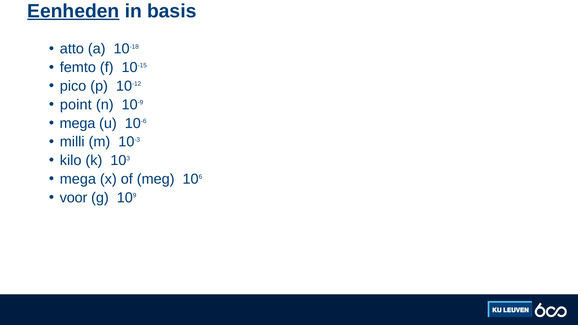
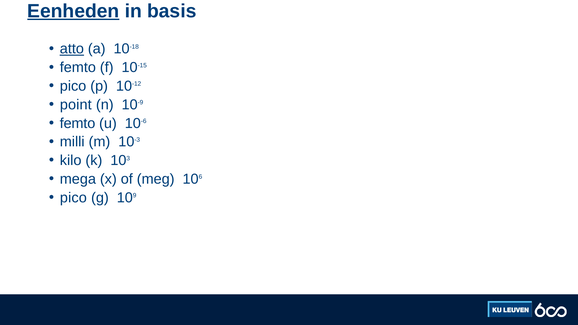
atto underline: none -> present (72, 49)
mega: mega -> femto (78, 123)
voor: voor -> pico (73, 198)
